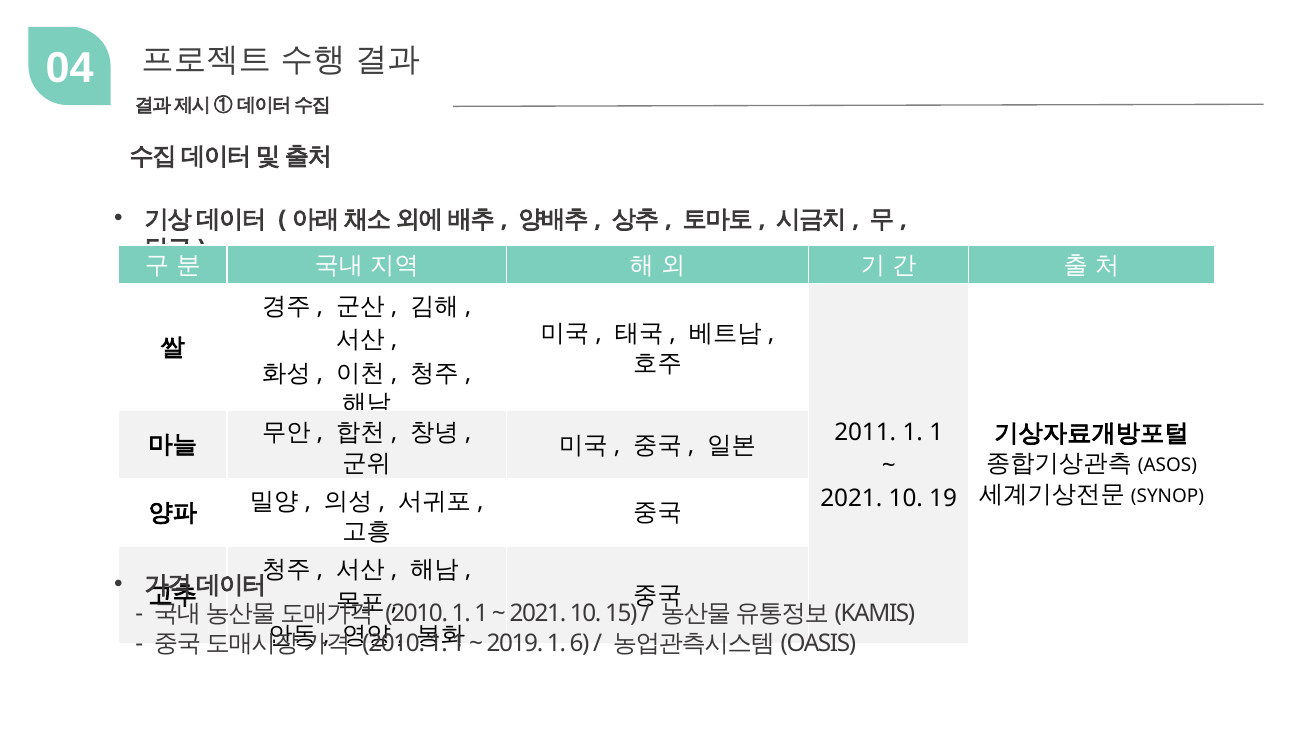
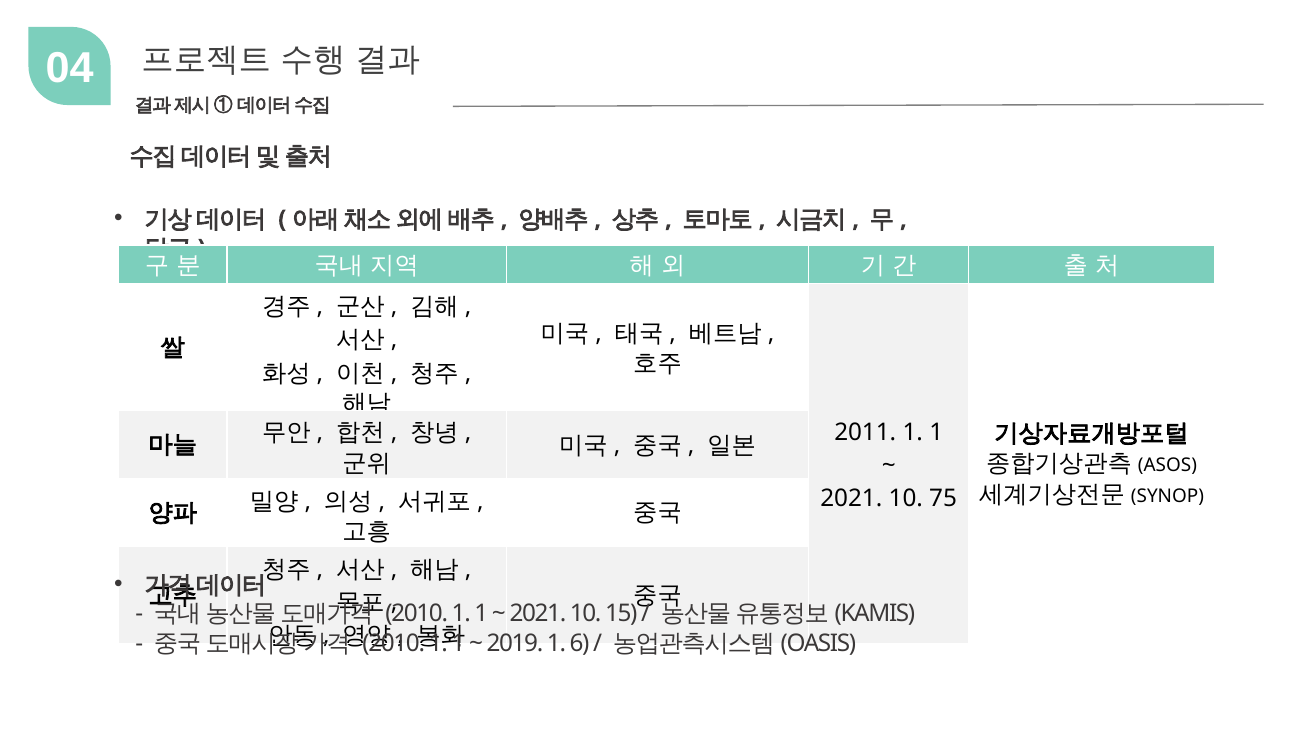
19: 19 -> 75 (943, 498)
